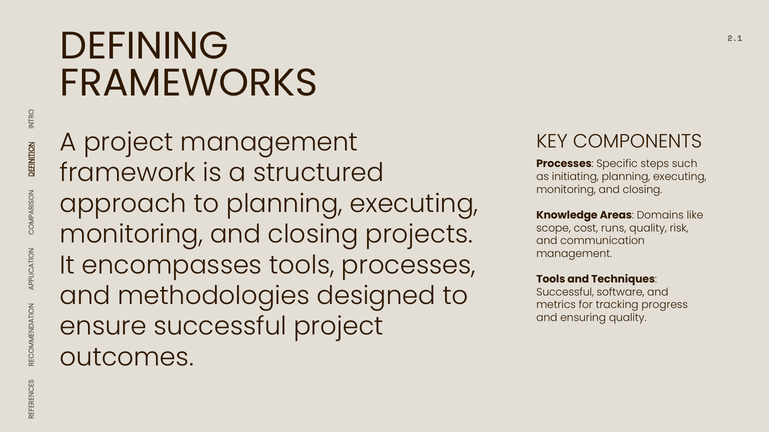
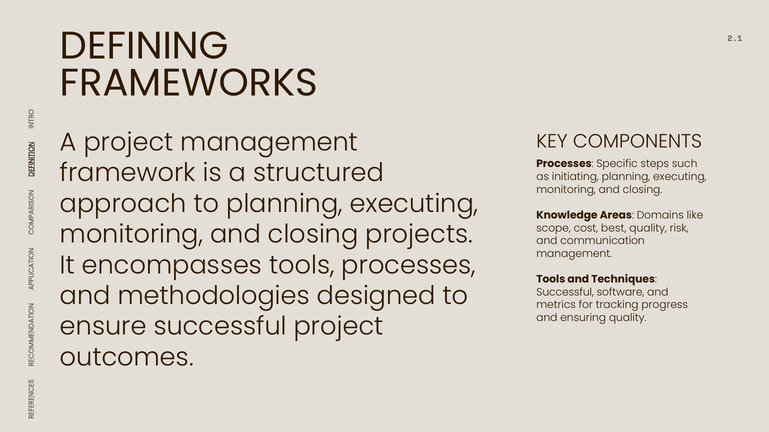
runs: runs -> best (614, 228)
